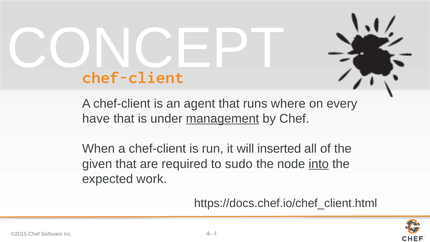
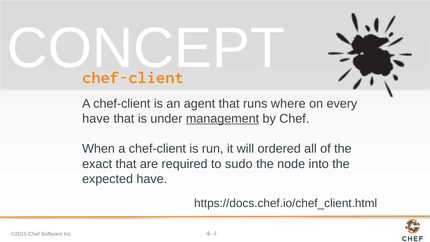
inserted: inserted -> ordered (279, 149)
given: given -> exact (97, 164)
into underline: present -> none (319, 164)
expected work: work -> have (152, 179)
